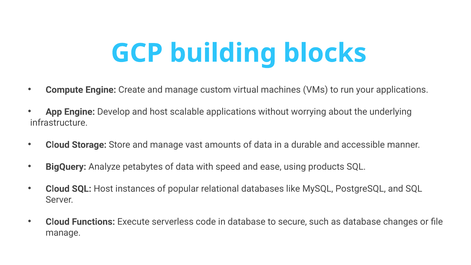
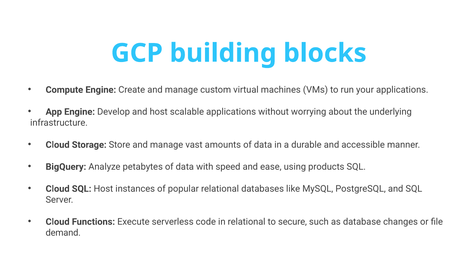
in database: database -> relational (247, 222)
manage: manage -> demand (63, 233)
